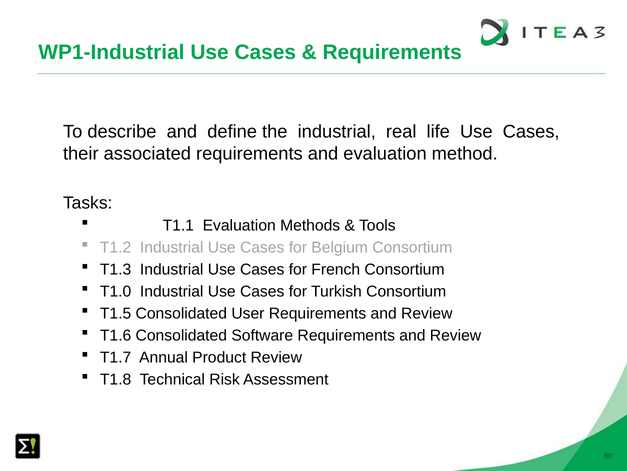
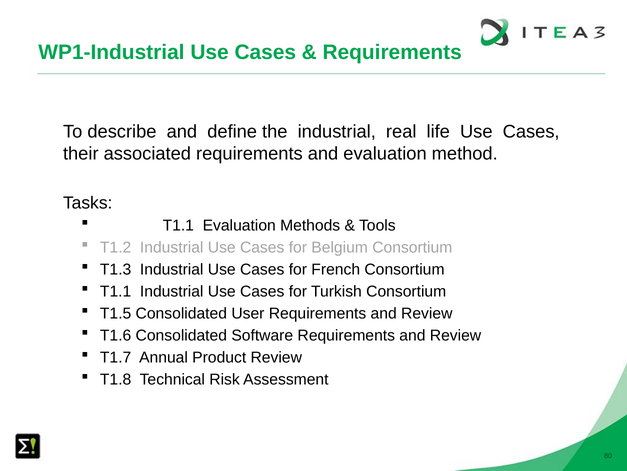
T1.0: T1.0 -> T1.1 (116, 291)
